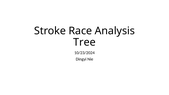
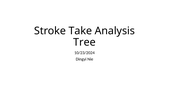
Race: Race -> Take (80, 31)
